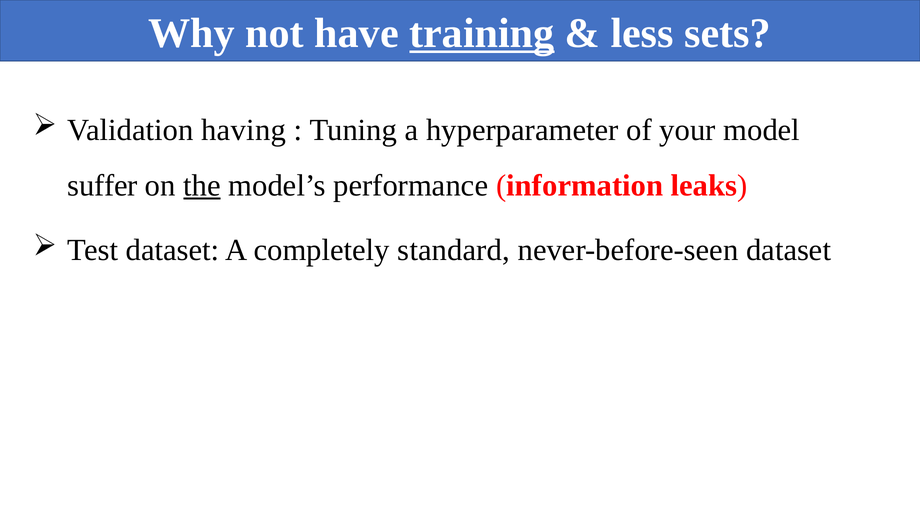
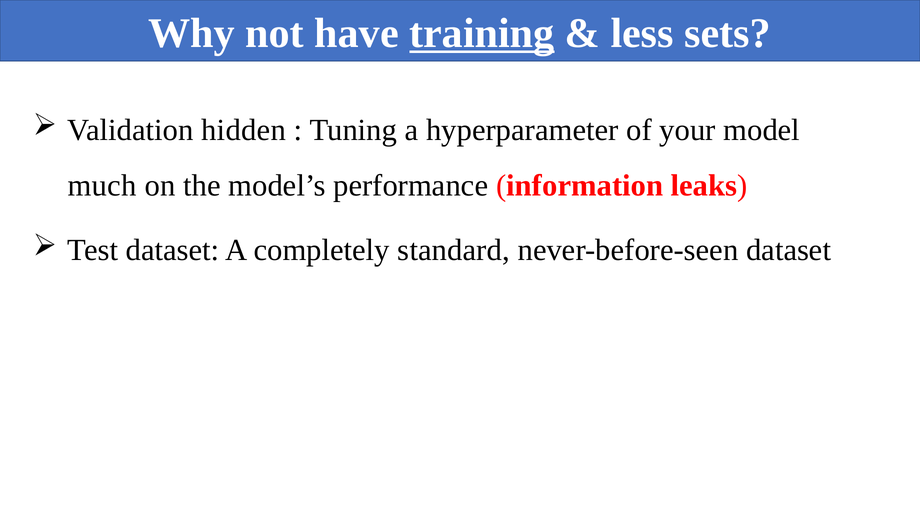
having: having -> hidden (244, 130)
suffer: suffer -> much (102, 185)
the underline: present -> none (202, 185)
